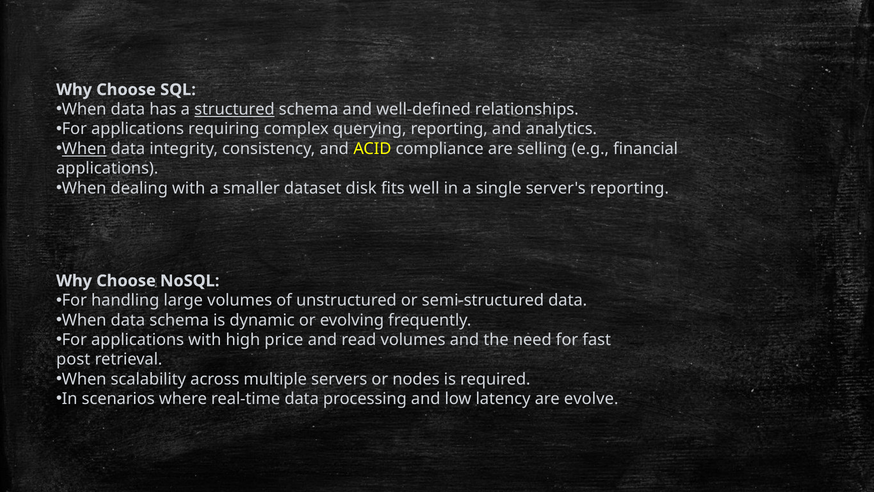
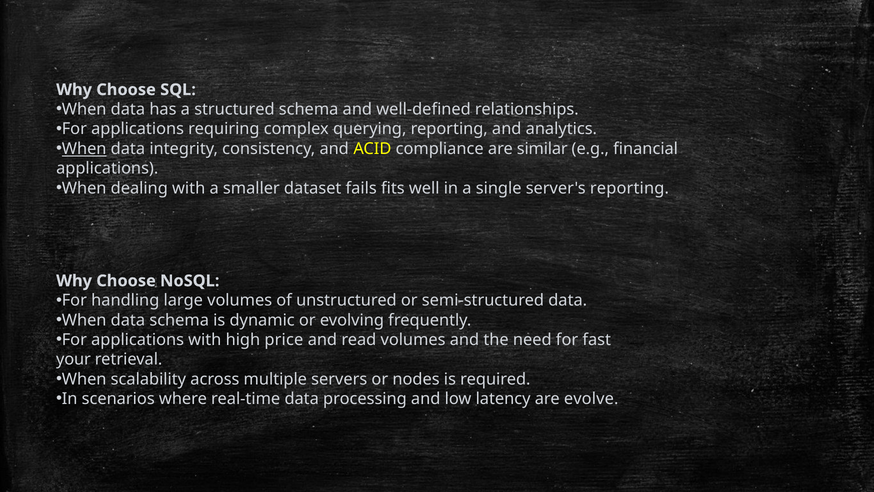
structured underline: present -> none (234, 109)
selling: selling -> similar (542, 149)
disk: disk -> fails (361, 188)
post: post -> your (73, 359)
